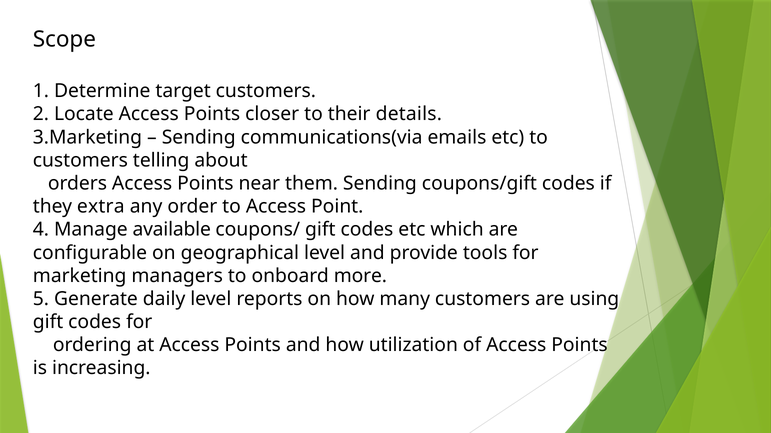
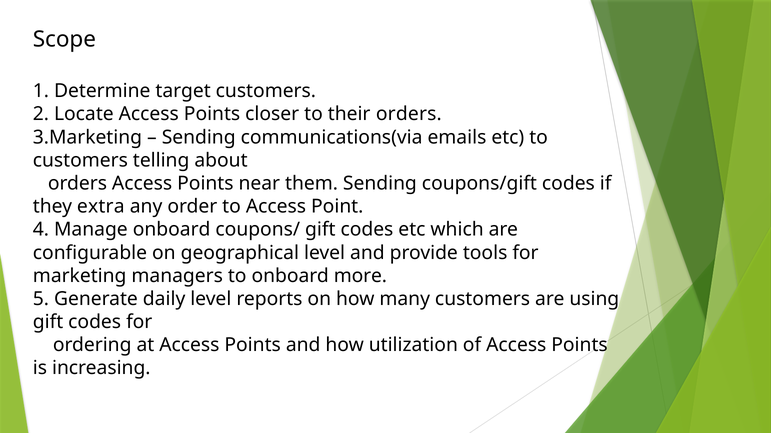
their details: details -> orders (409, 114)
Manage available: available -> onboard (172, 230)
